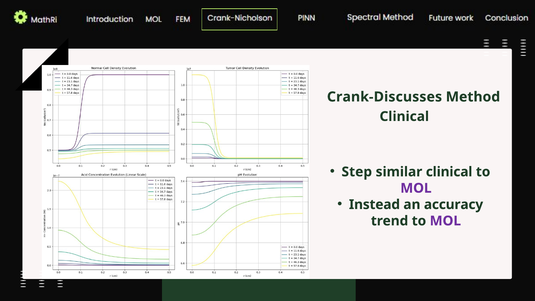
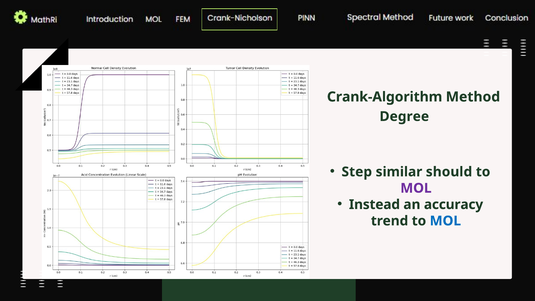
Crank-Discusses: Crank-Discusses -> Crank-Algorithm (385, 97)
Clinical: Clinical -> Degree (404, 116)
similar clinical: clinical -> should (449, 172)
MOL colour: purple -> blue (445, 221)
